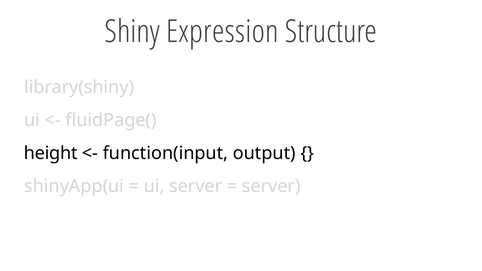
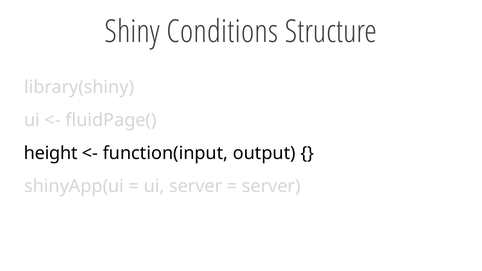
Expression: Expression -> Conditions (222, 32)
